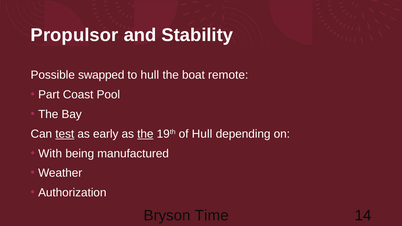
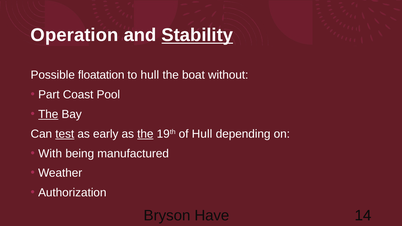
Propulsor: Propulsor -> Operation (75, 35)
Stability underline: none -> present (197, 35)
swapped: swapped -> floatation (101, 75)
remote: remote -> without (228, 75)
The underline: none -> present (48, 114)
Time: Time -> Have (212, 216)
